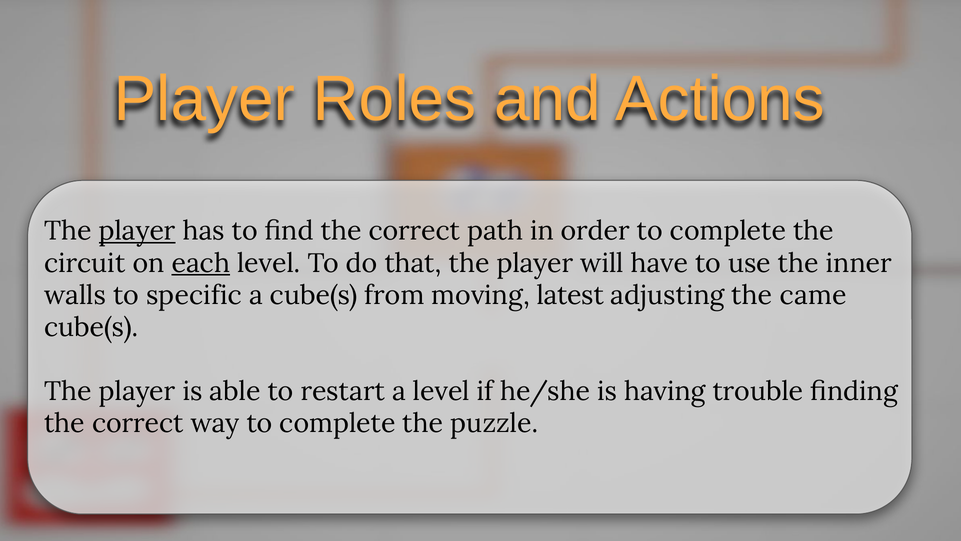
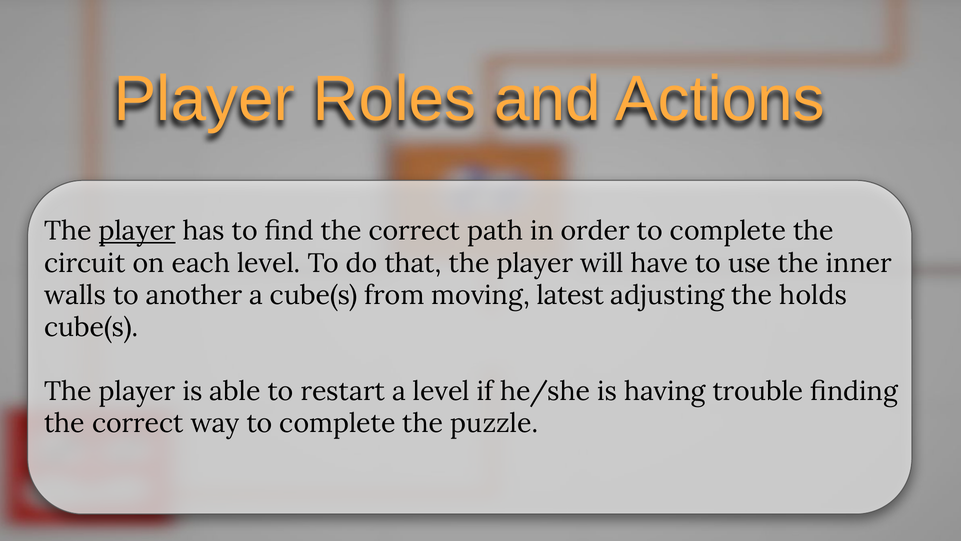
each underline: present -> none (201, 263)
specific: specific -> another (194, 295)
came: came -> holds (813, 295)
